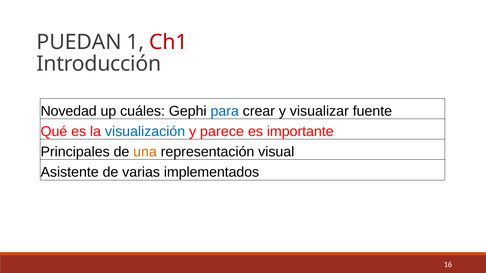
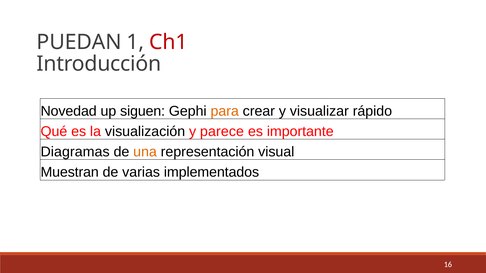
cuáles: cuáles -> siguen (143, 111)
para colour: blue -> orange (225, 111)
fuente: fuente -> rápido (372, 111)
visualización colour: blue -> black (145, 132)
Principales: Principales -> Diagramas (75, 152)
Asistente: Asistente -> Muestran (70, 173)
